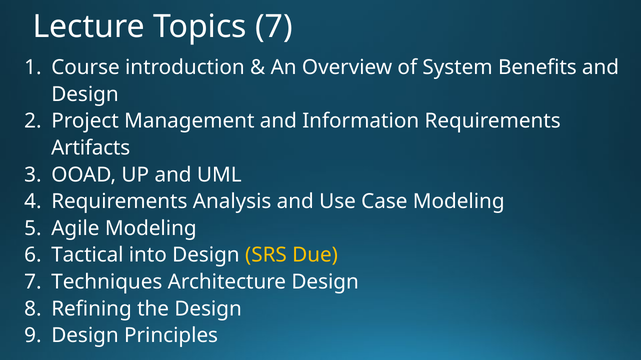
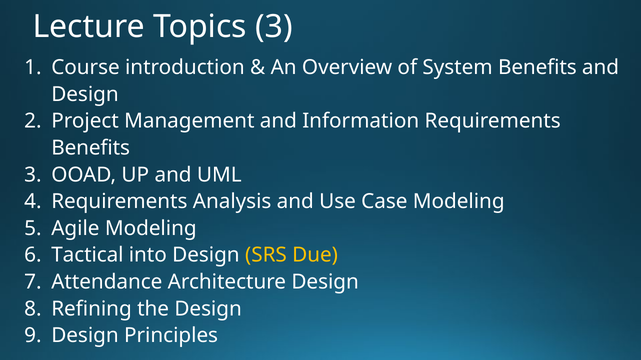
Topics 7: 7 -> 3 (274, 27)
Artifacts: Artifacts -> Benefits (91, 148)
Techniques: Techniques -> Attendance (107, 282)
